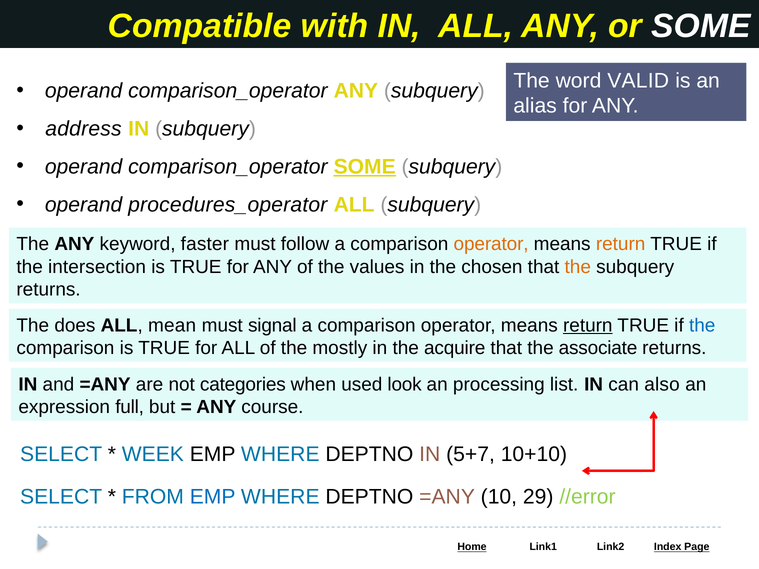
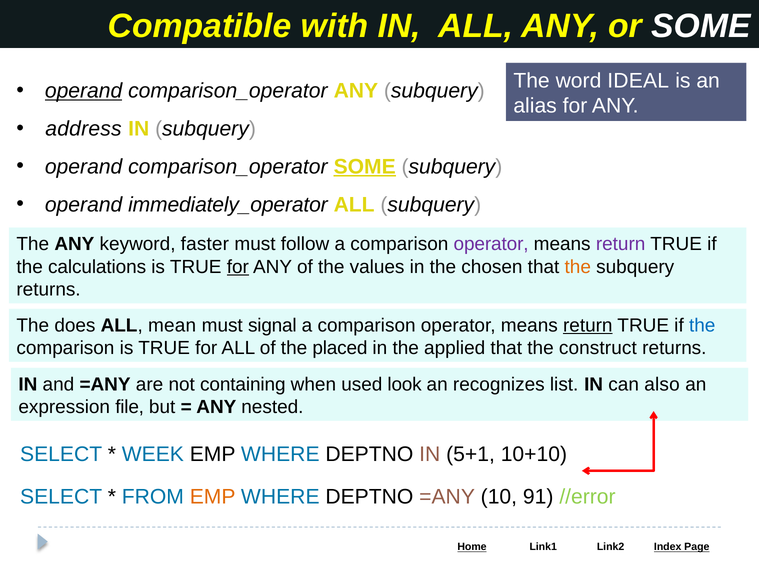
VALID: VALID -> IDEAL (638, 81)
operand underline: none -> present (84, 91)
procedures_operator: procedures_operator -> immediately_operator (228, 205)
operator colour: orange -> purple (491, 244)
return colour: orange -> purple (621, 244)
intersection: intersection -> calculations (97, 267)
for underline: none -> present (238, 267)
mostly: mostly -> placed (340, 348)
acquire: acquire -> applied (455, 348)
associate: associate -> construct (598, 348)
categories: categories -> containing (243, 384)
processing: processing -> recognizes (499, 384)
full: full -> file (130, 407)
course: course -> nested (272, 407)
5+7: 5+7 -> 5+1 (471, 454)
EMP colour: blue -> orange (213, 497)
29: 29 -> 91 (538, 497)
